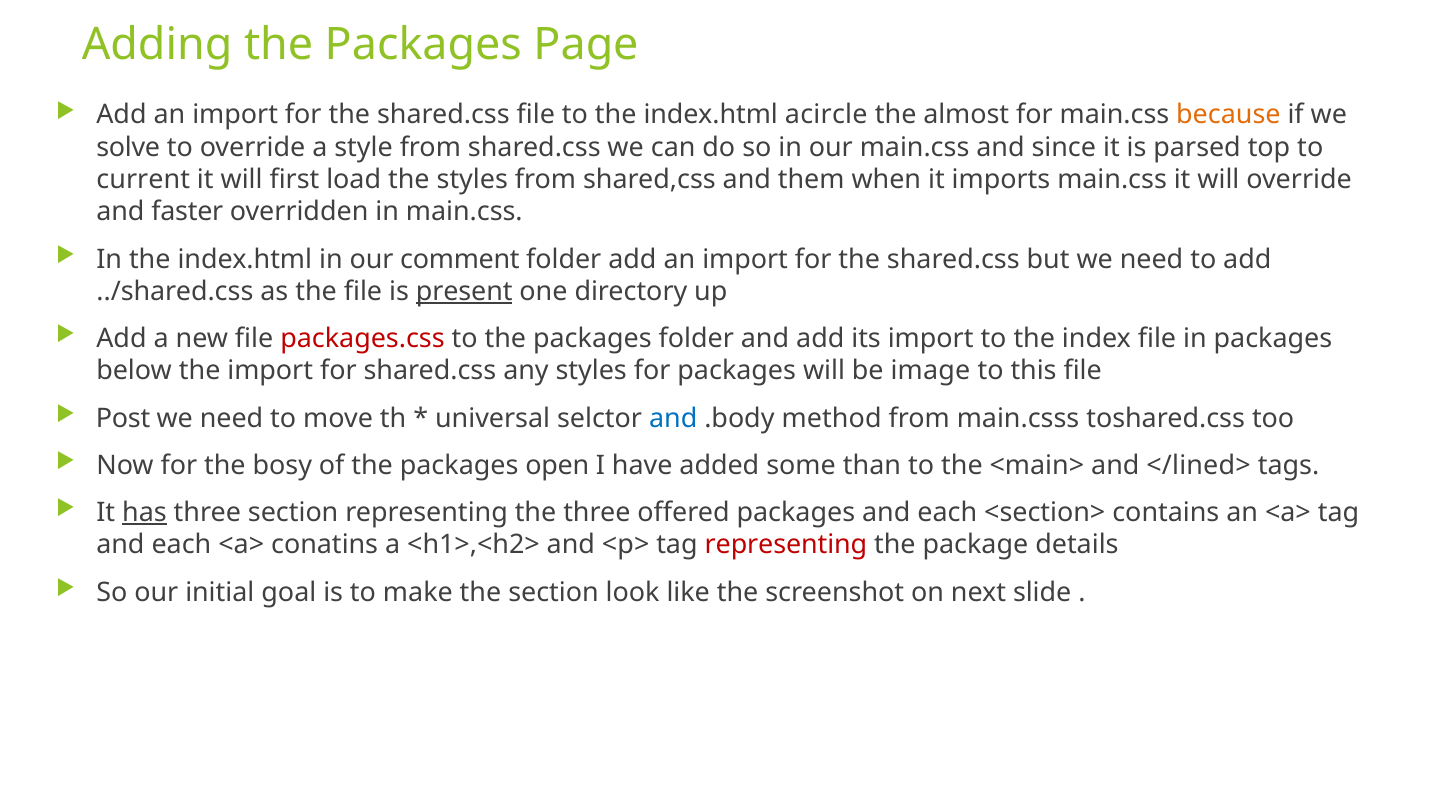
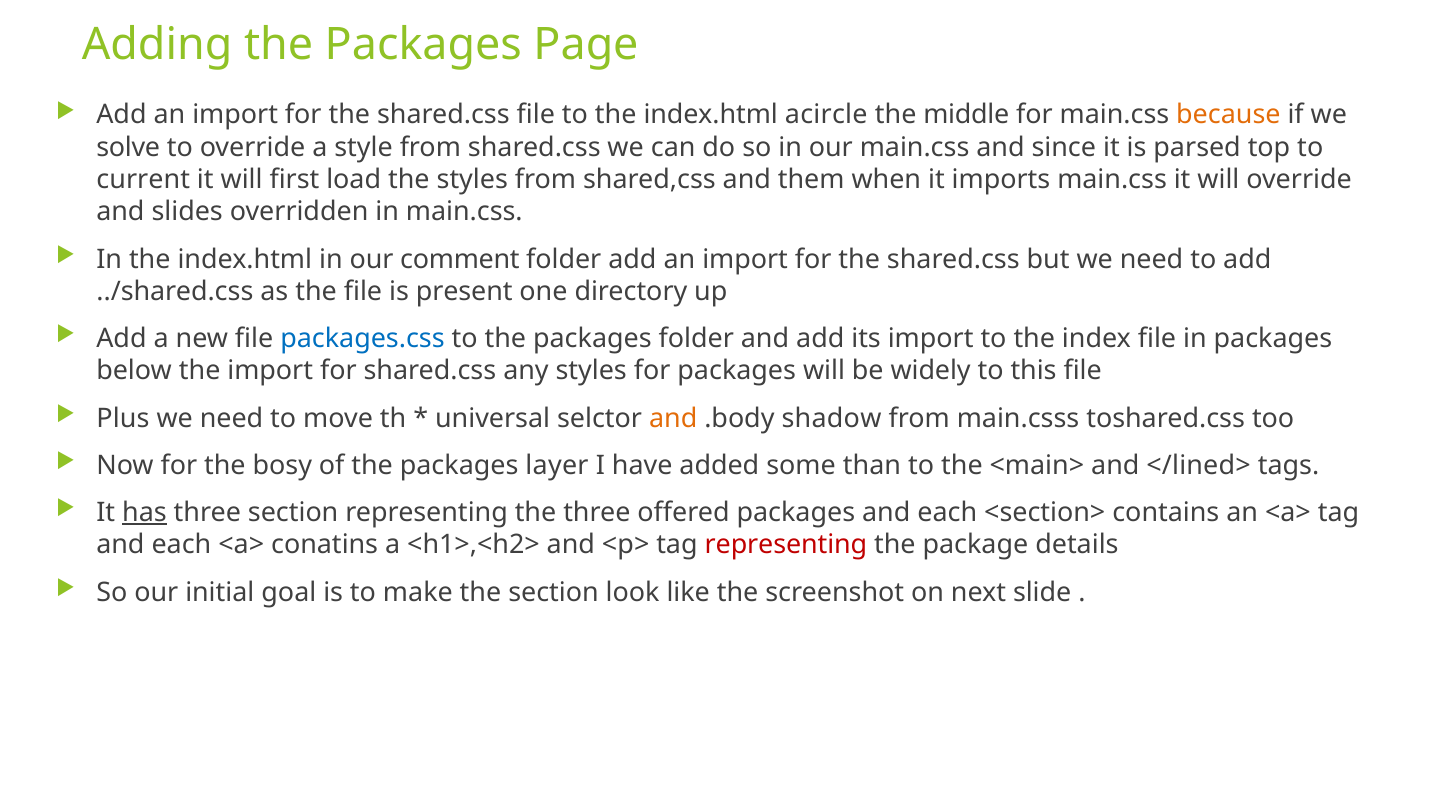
almost: almost -> middle (966, 115)
faster: faster -> slides (187, 212)
present underline: present -> none (464, 292)
packages.css colour: red -> blue (363, 339)
image: image -> widely (931, 371)
Post: Post -> Plus (123, 418)
and colour: blue -> orange (673, 418)
method: method -> shadow (831, 418)
open: open -> layer (557, 466)
